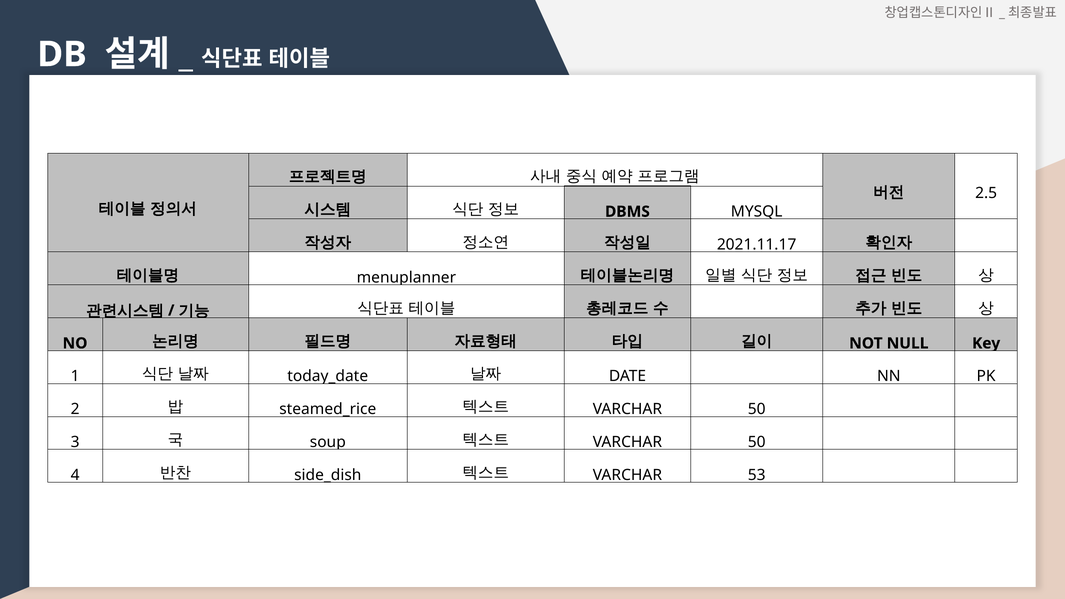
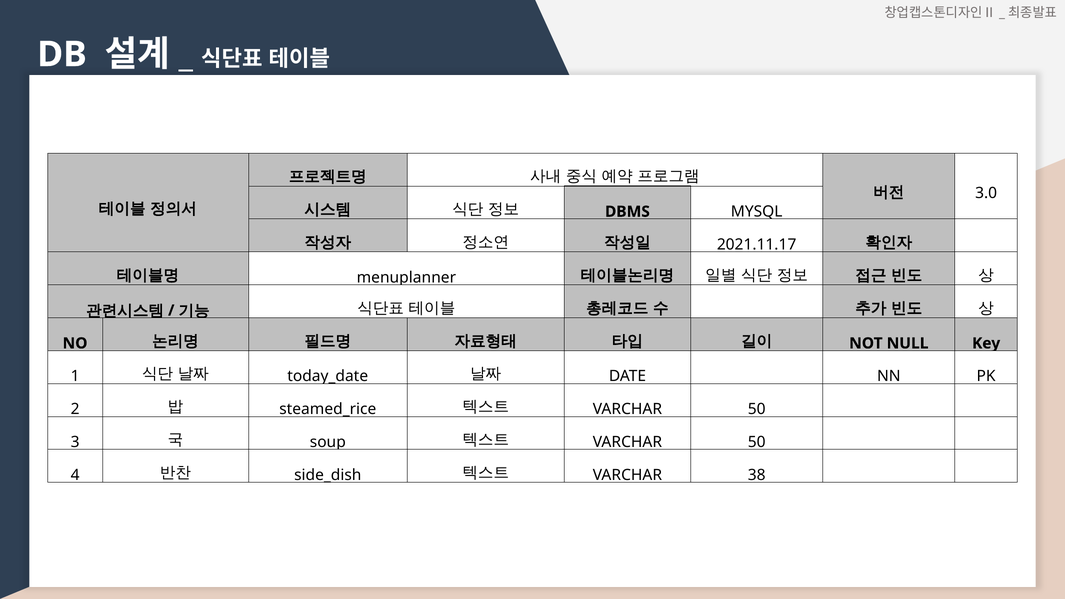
2.5: 2.5 -> 3.0 (986, 193)
53: 53 -> 38 (757, 475)
